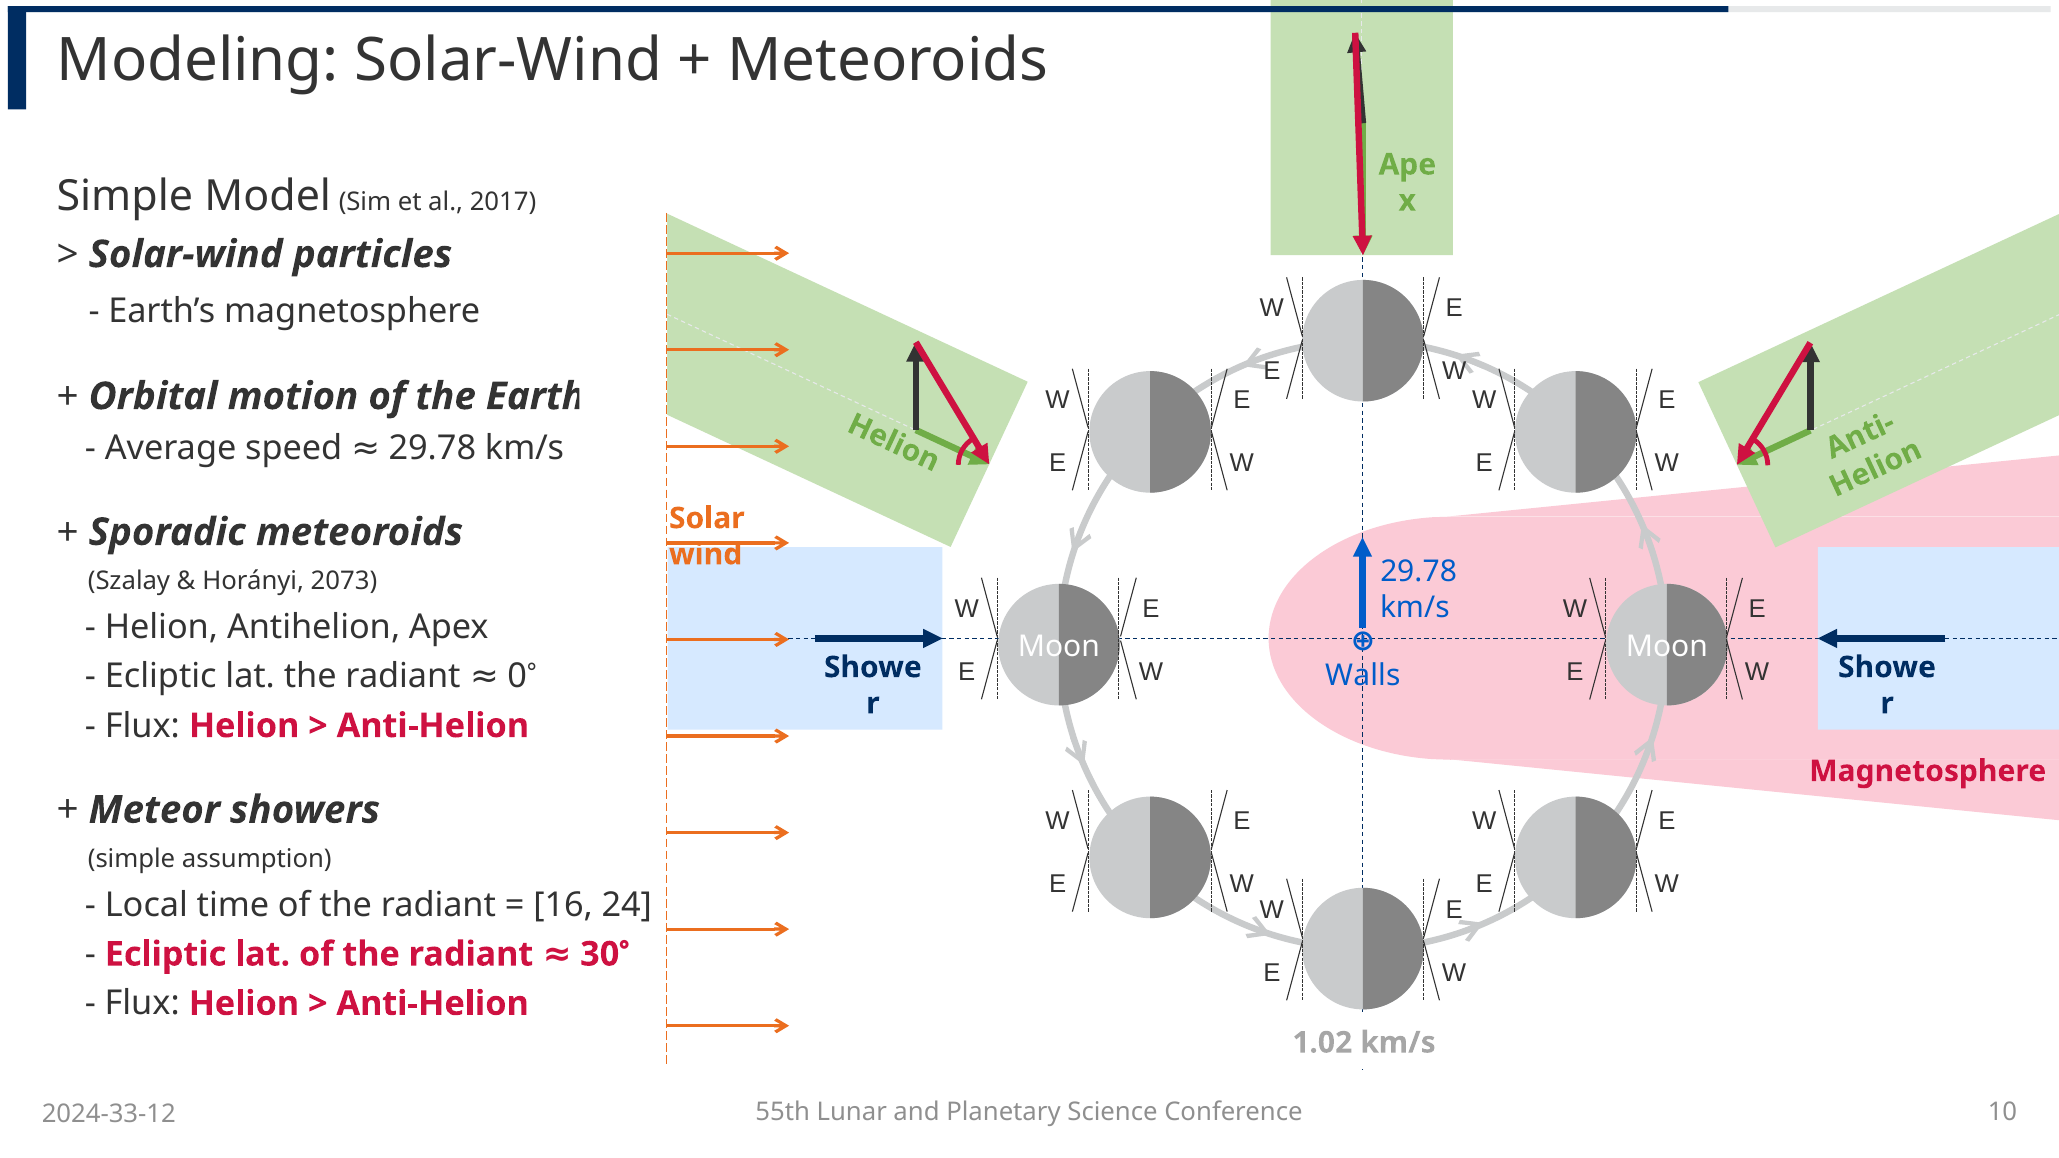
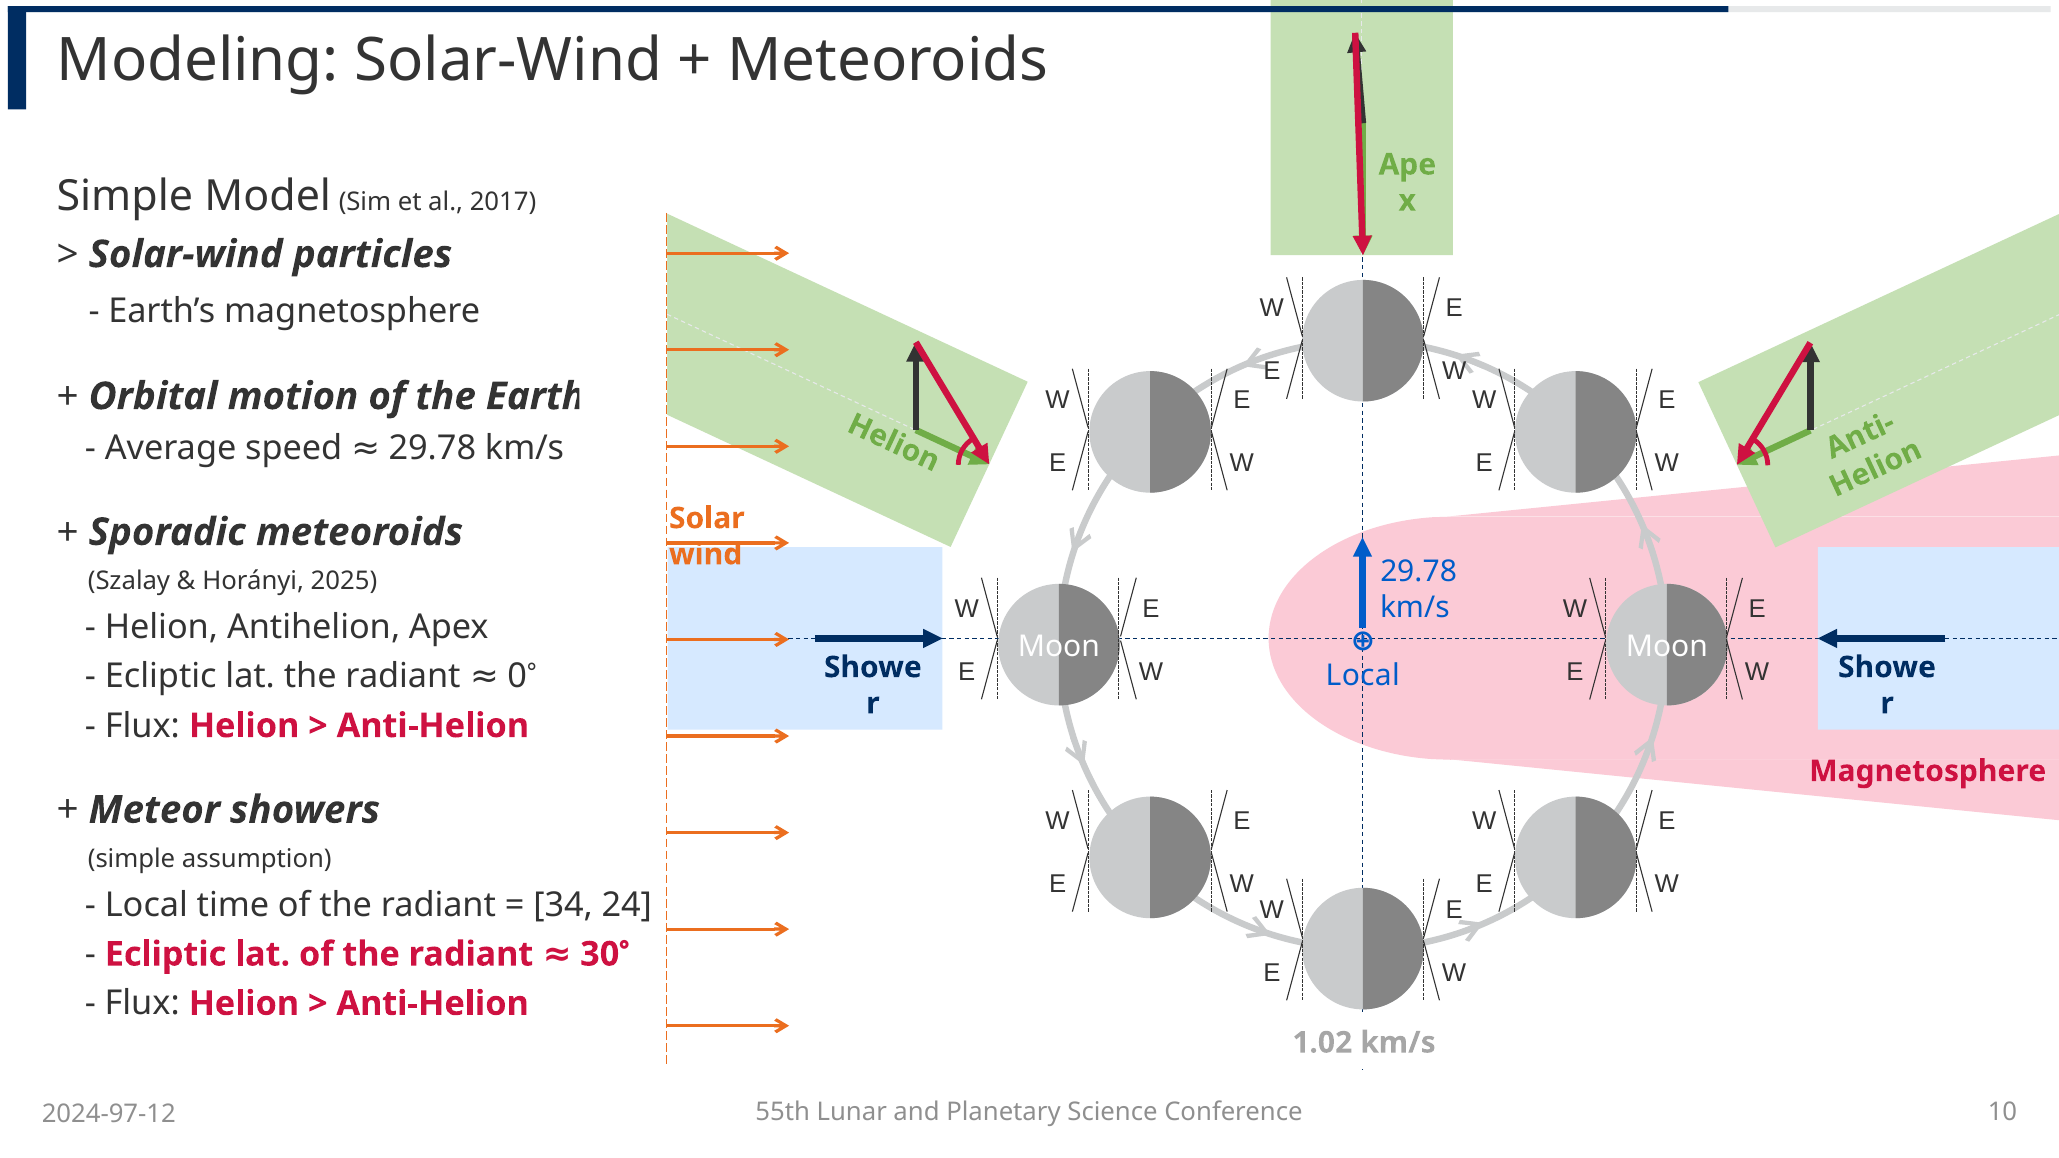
2073: 2073 -> 2025 (344, 582)
Walls: Walls -> Local (1363, 676)
16: 16 -> 34 (563, 905)
2024-33-12: 2024-33-12 -> 2024-97-12 (109, 1114)
